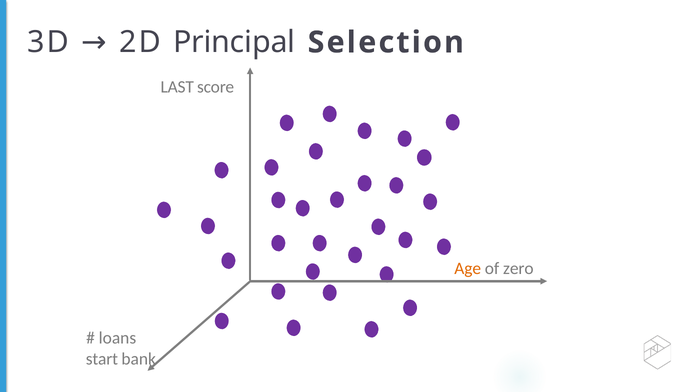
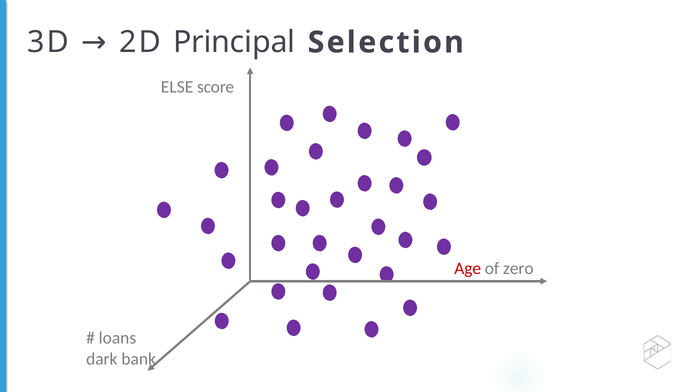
LAST: LAST -> ELSE (177, 87)
Age colour: orange -> red (468, 268)
start: start -> dark (102, 359)
